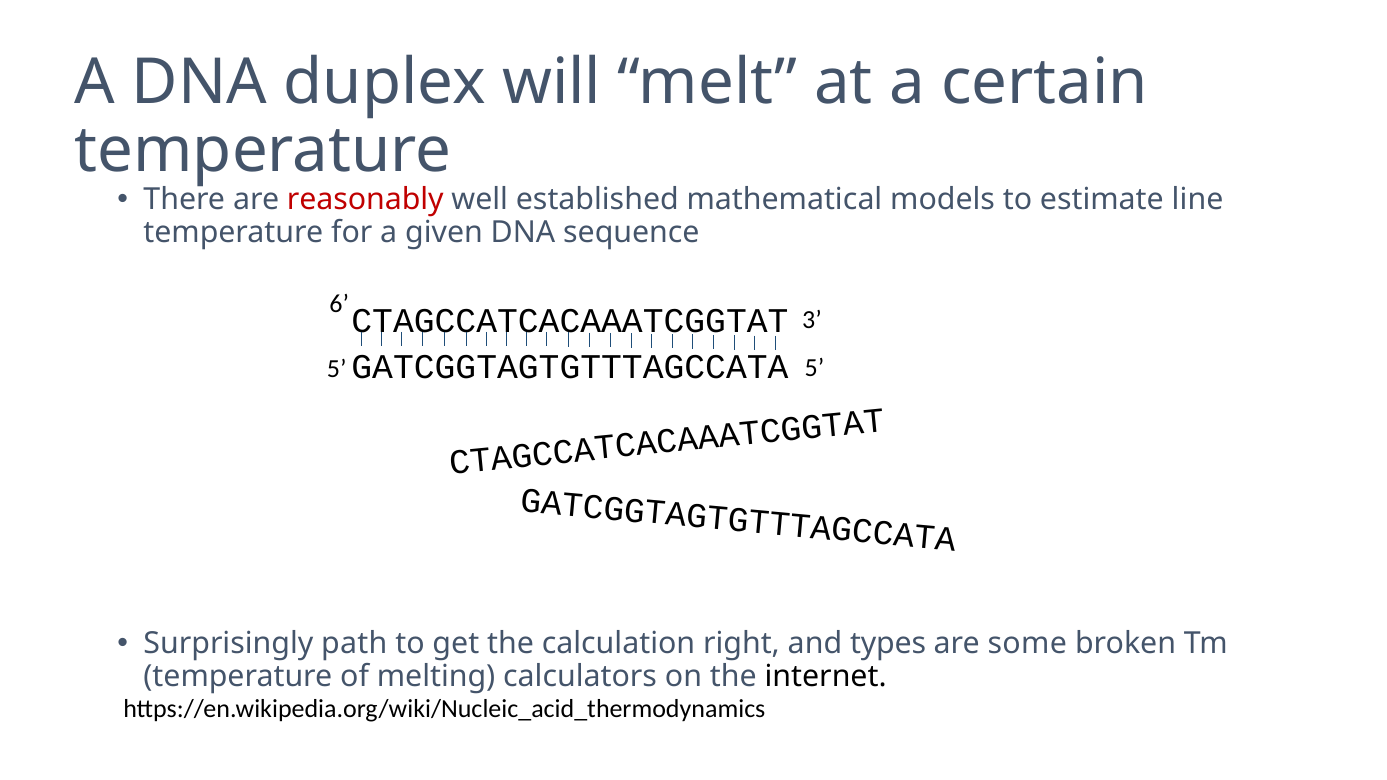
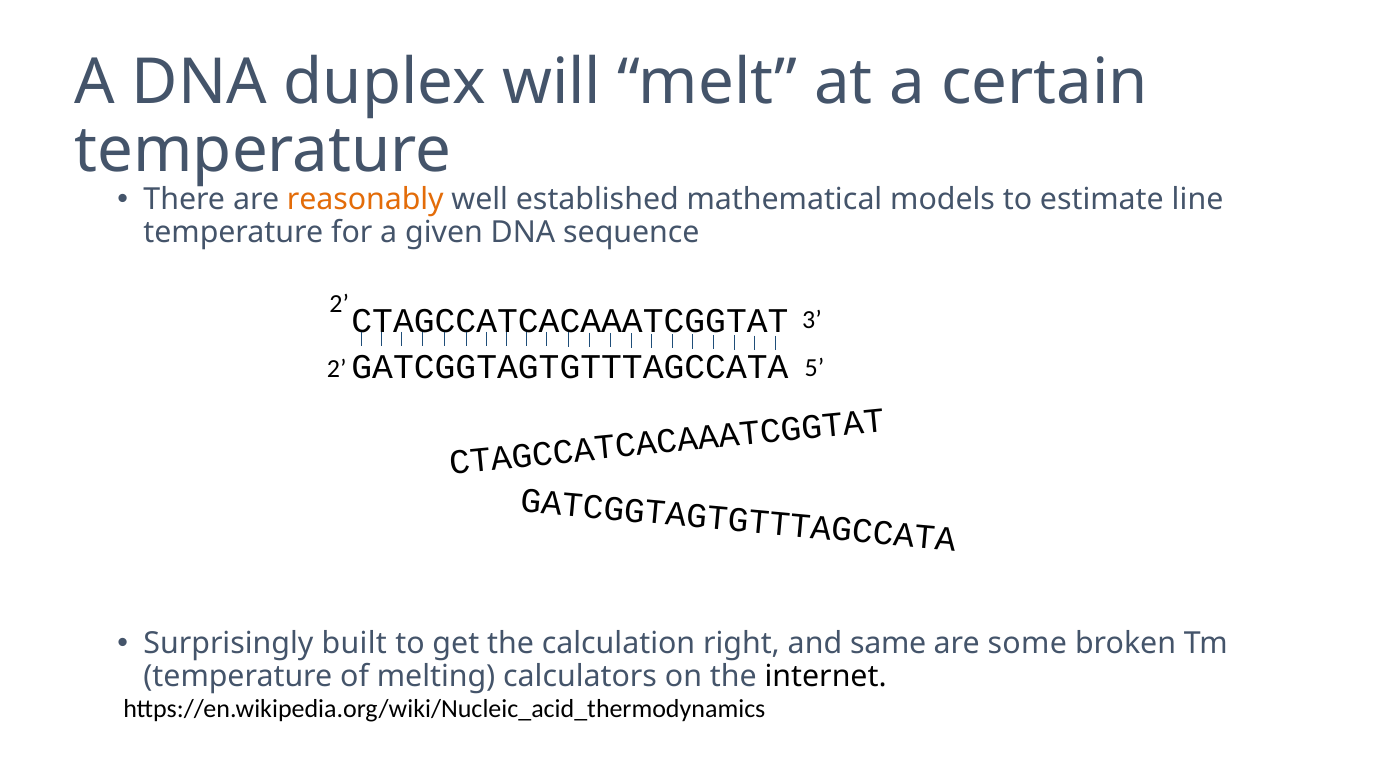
reasonably colour: red -> orange (365, 200)
6: 6 -> 2 (339, 304)
5: 5 -> 2 (337, 369)
path: path -> built (354, 644)
types: types -> same (888, 644)
